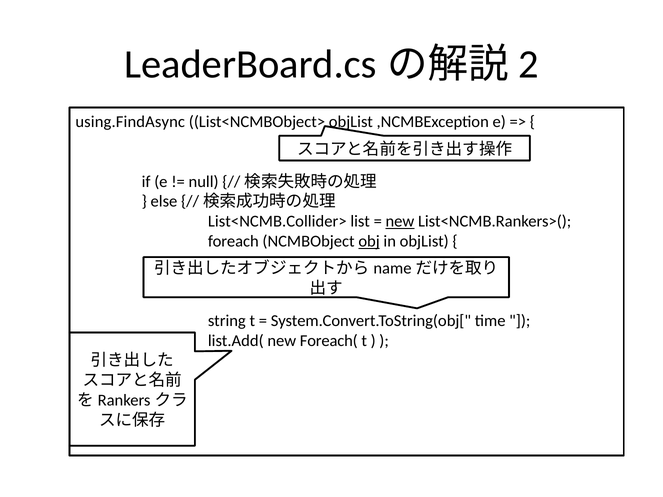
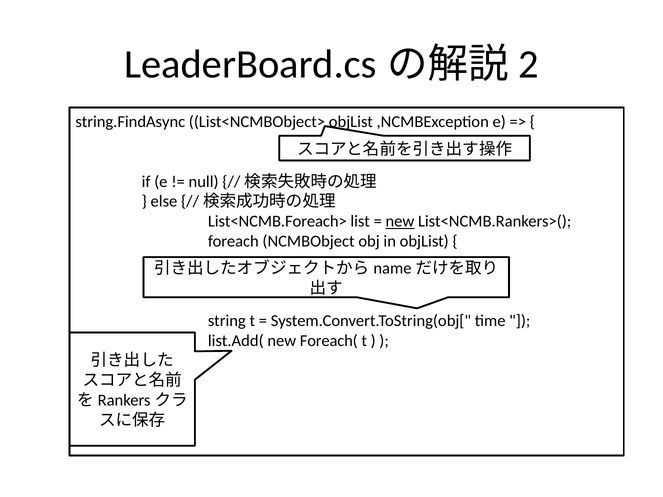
using.FindAsync: using.FindAsync -> string.FindAsync (130, 122)
List<NCMB.Collider>: List<NCMB.Collider> -> List<NCMB.Foreach> (277, 221)
obj underline: present -> none (369, 241)
